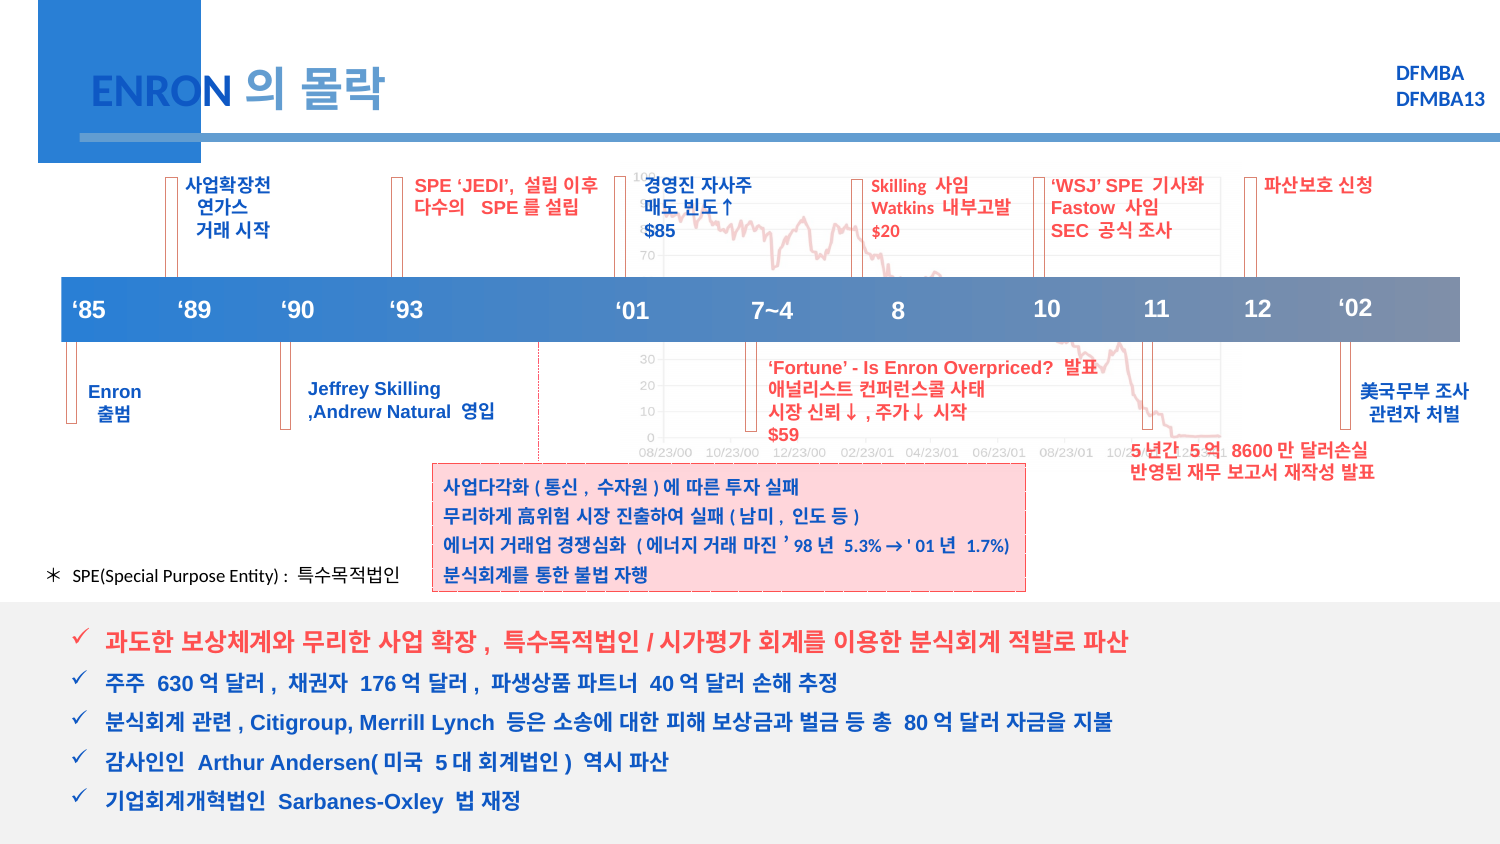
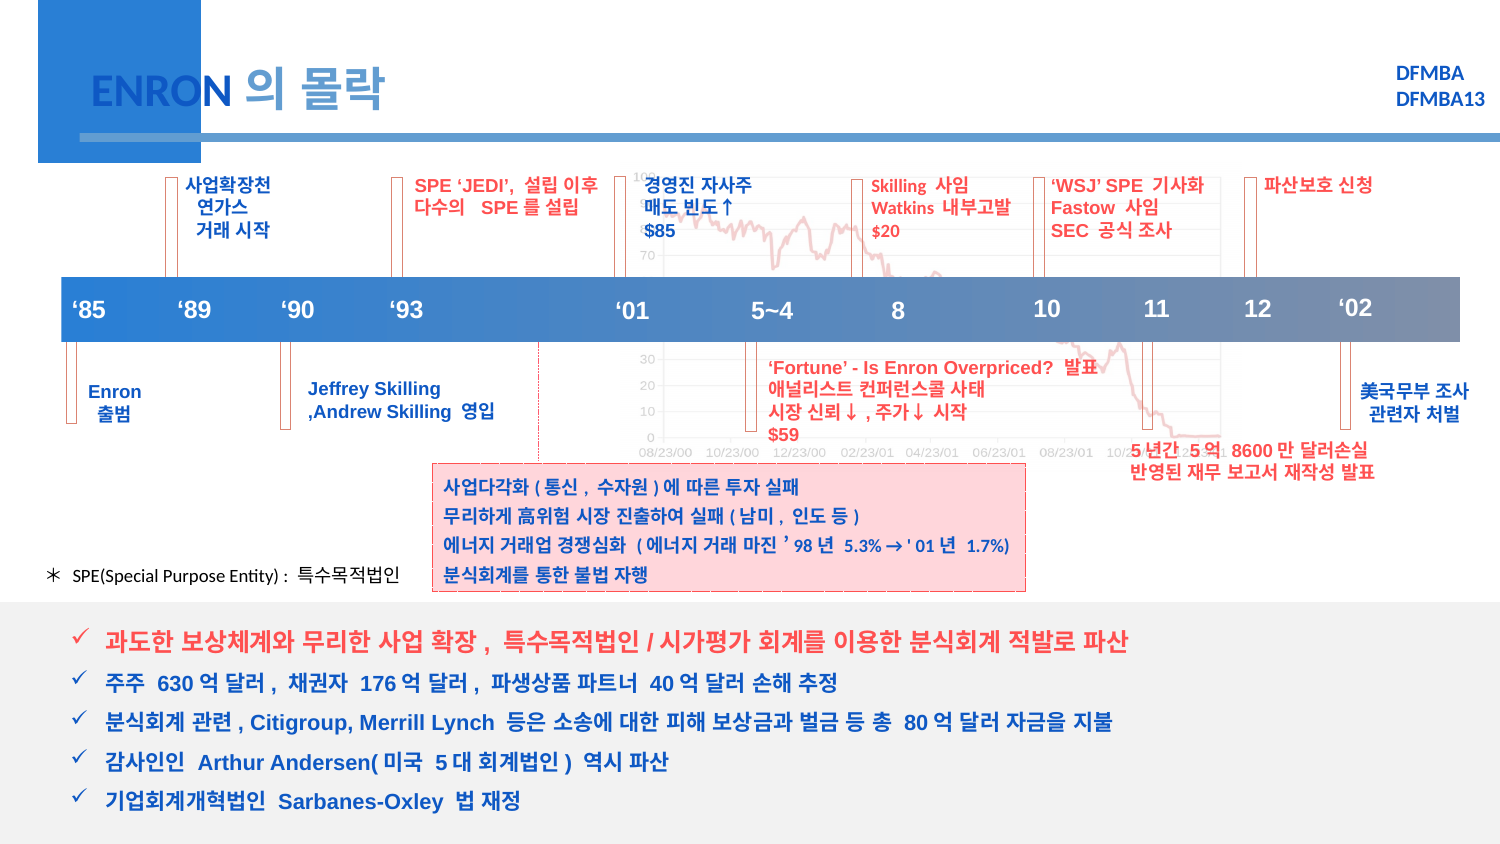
7~4: 7~4 -> 5~4 (772, 311)
,Andrew Natural: Natural -> Skilling (419, 412)
